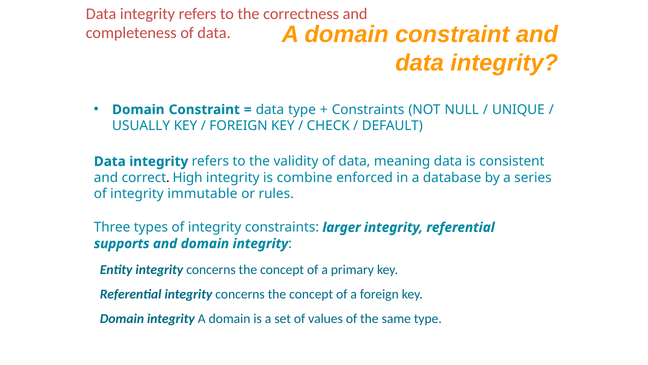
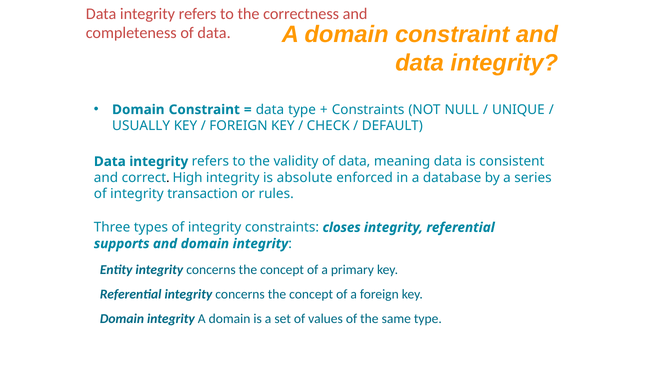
combine: combine -> absolute (305, 178)
immutable: immutable -> transaction (203, 194)
larger: larger -> closes (342, 227)
